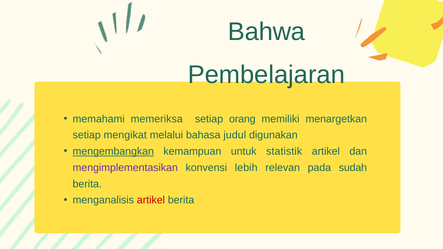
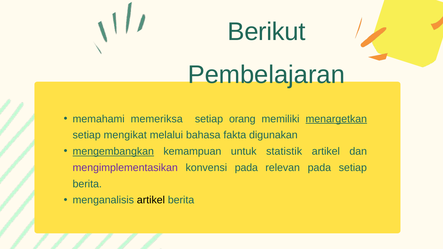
Bahwa: Bahwa -> Berikut (267, 32)
menargetkan underline: none -> present (336, 119)
judul: judul -> fakta (235, 135)
konvensi lebih: lebih -> pada (246, 168)
pada sudah: sudah -> setiap (353, 168)
artikel colour: red -> black (151, 200)
